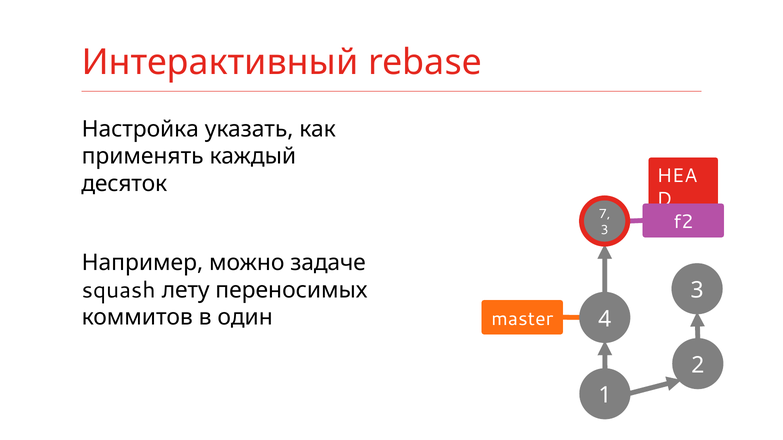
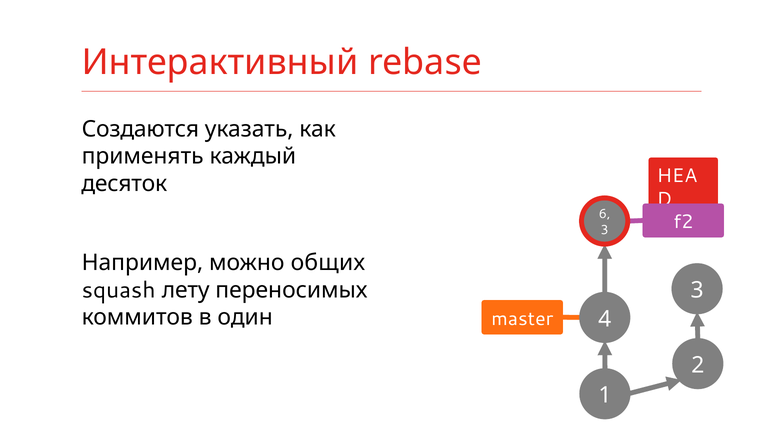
Настройка: Настройка -> Создаются (140, 129)
7: 7 -> 6 (605, 214)
задаче: задаче -> общих (328, 263)
